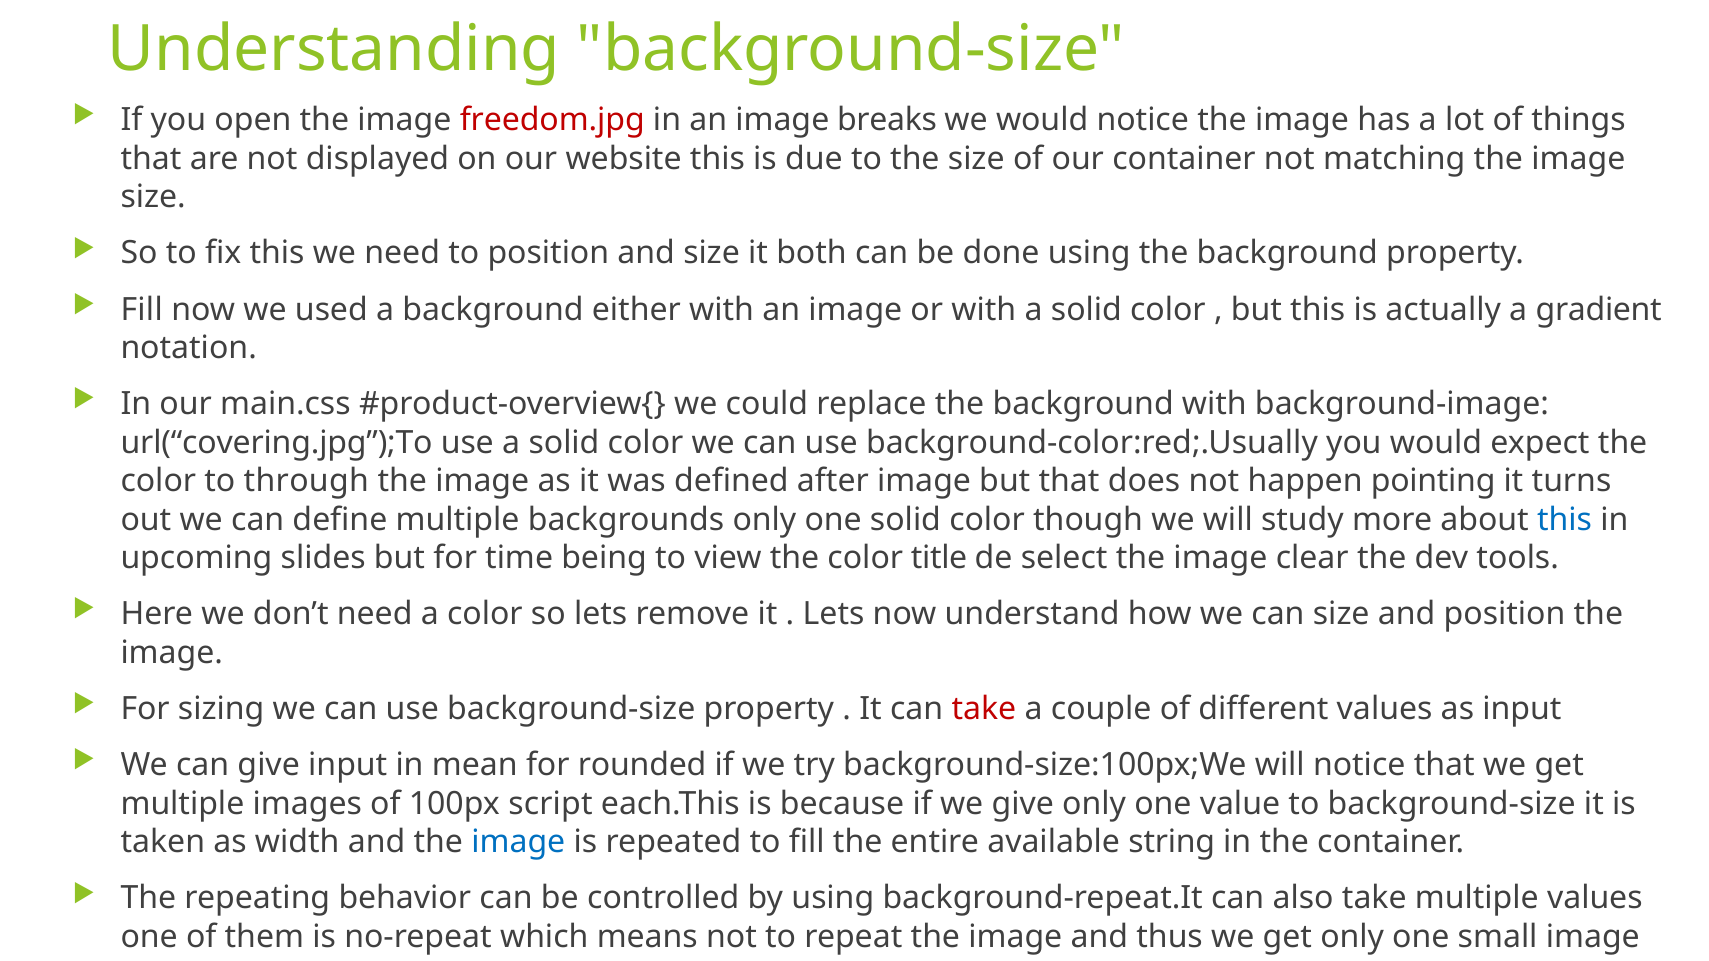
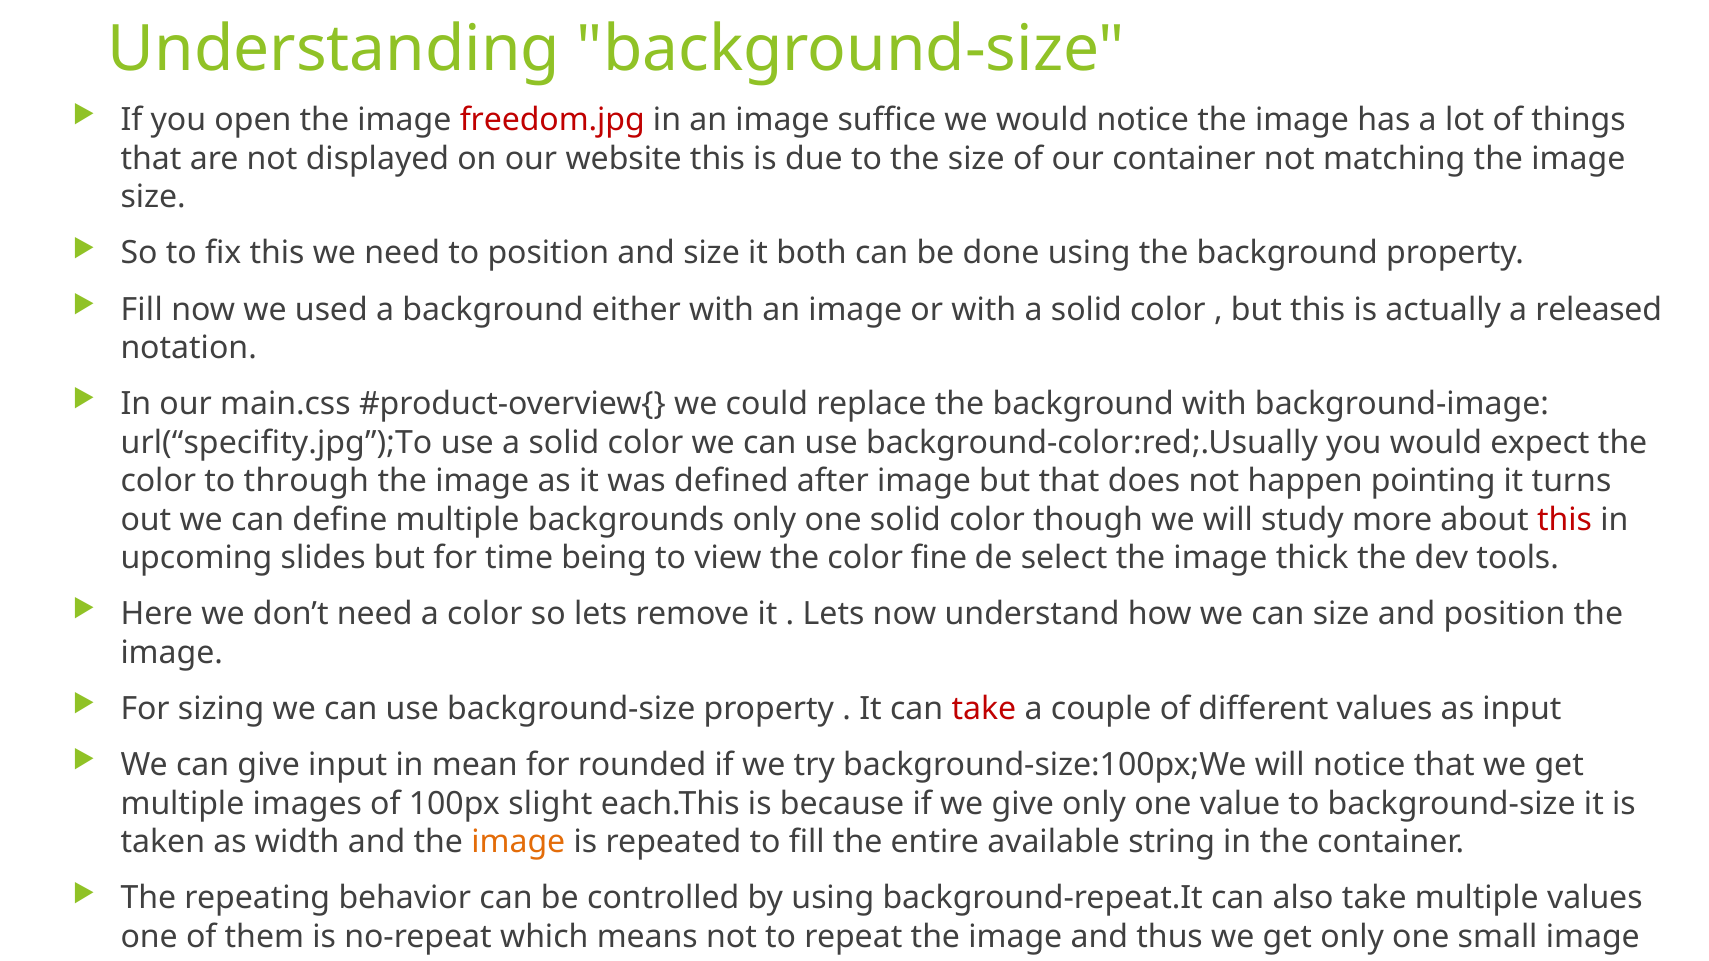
breaks: breaks -> suffice (887, 120)
gradient: gradient -> released (1599, 310)
url(“covering.jpg”);To: url(“covering.jpg”);To -> url(“specifity.jpg”);To (276, 443)
this colour: blue -> red (1565, 520)
title: title -> fine (939, 558)
clear: clear -> thick (1312, 558)
script: script -> slight (550, 804)
image colour: blue -> orange (518, 842)
